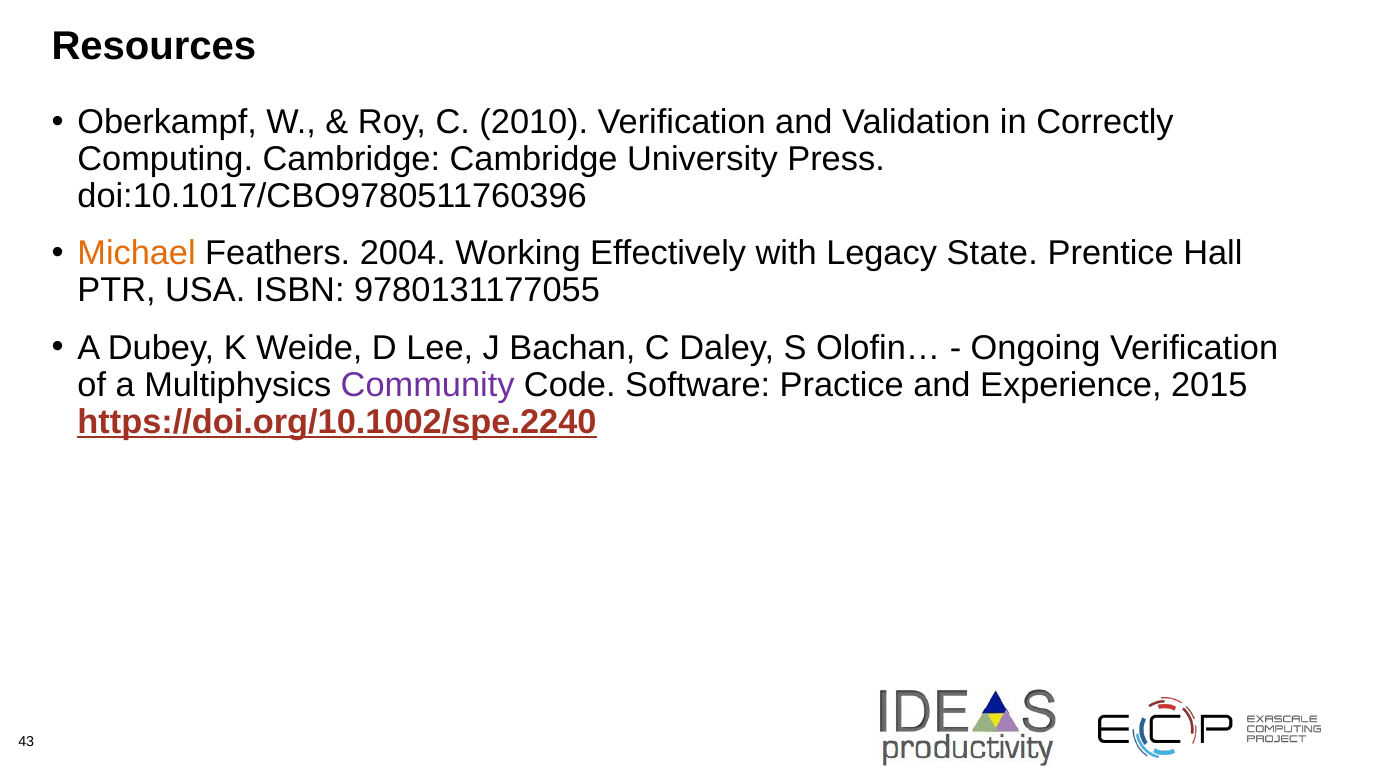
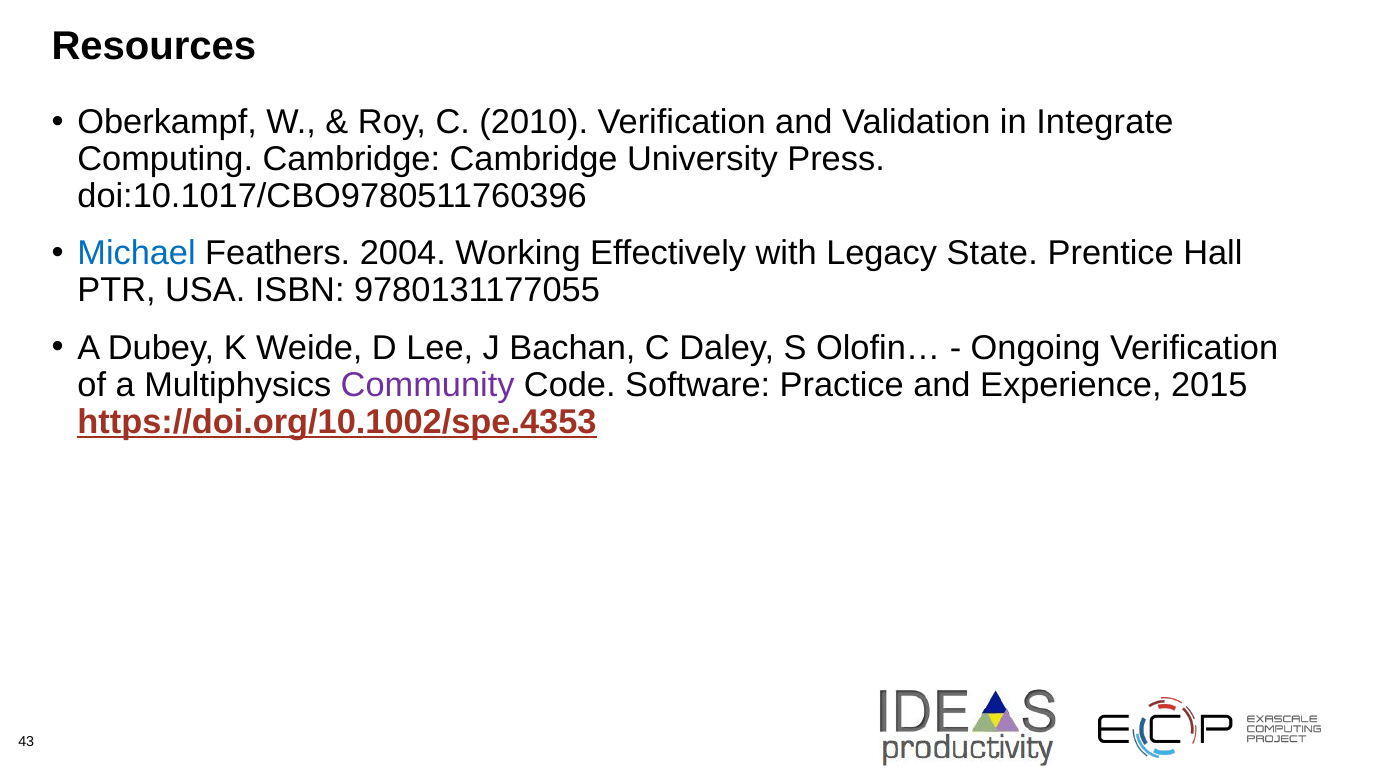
Correctly: Correctly -> Integrate (1105, 122)
Michael colour: orange -> blue (137, 254)
https://doi.org/10.1002/spe.2240: https://doi.org/10.1002/spe.2240 -> https://doi.org/10.1002/spe.4353 (337, 422)
